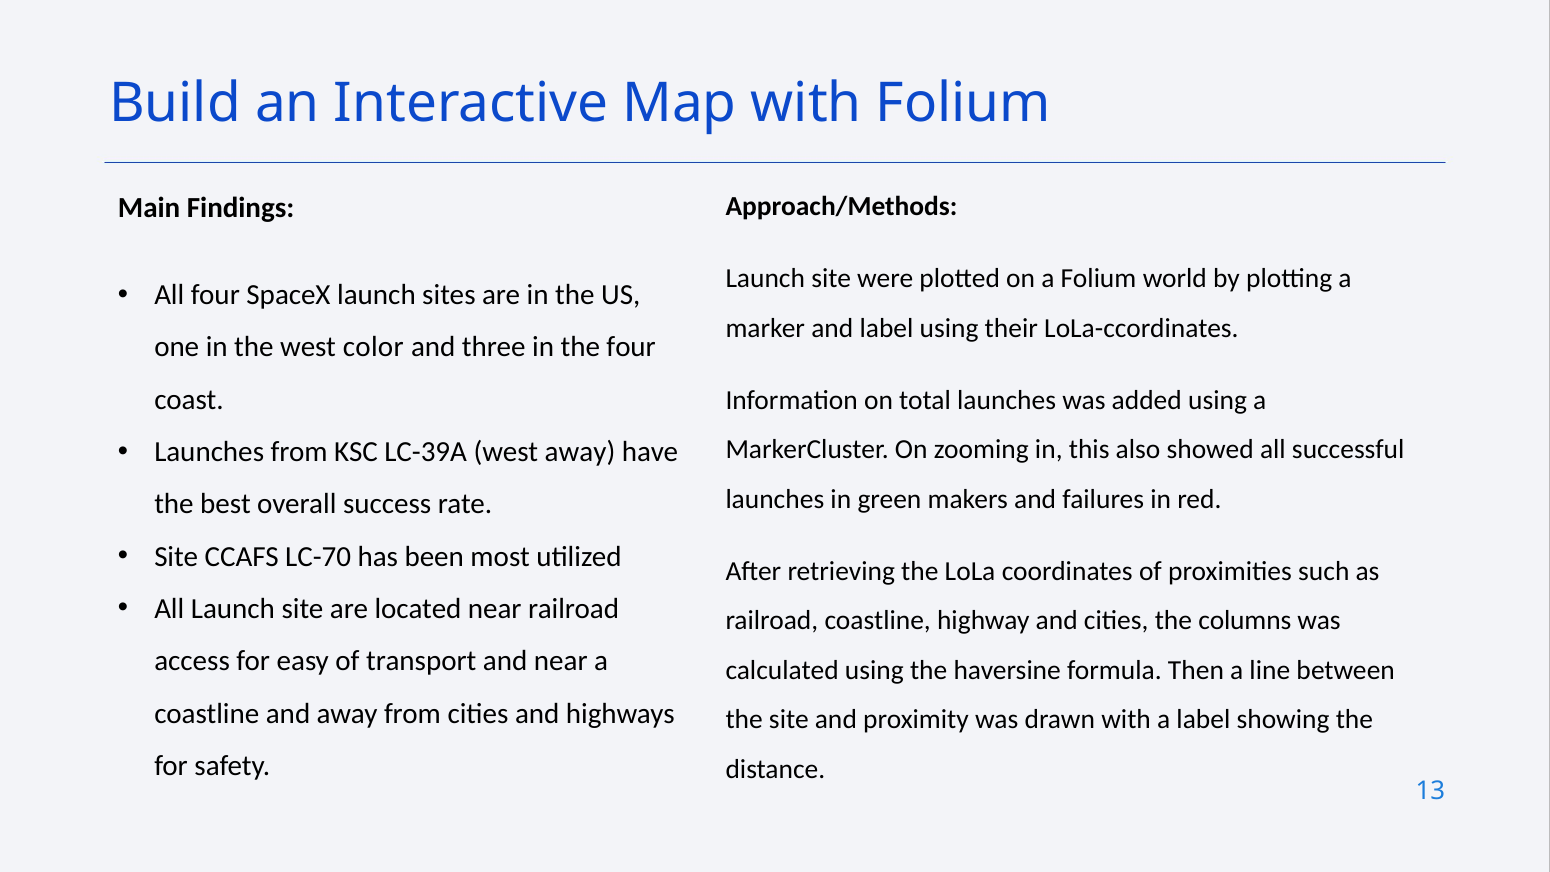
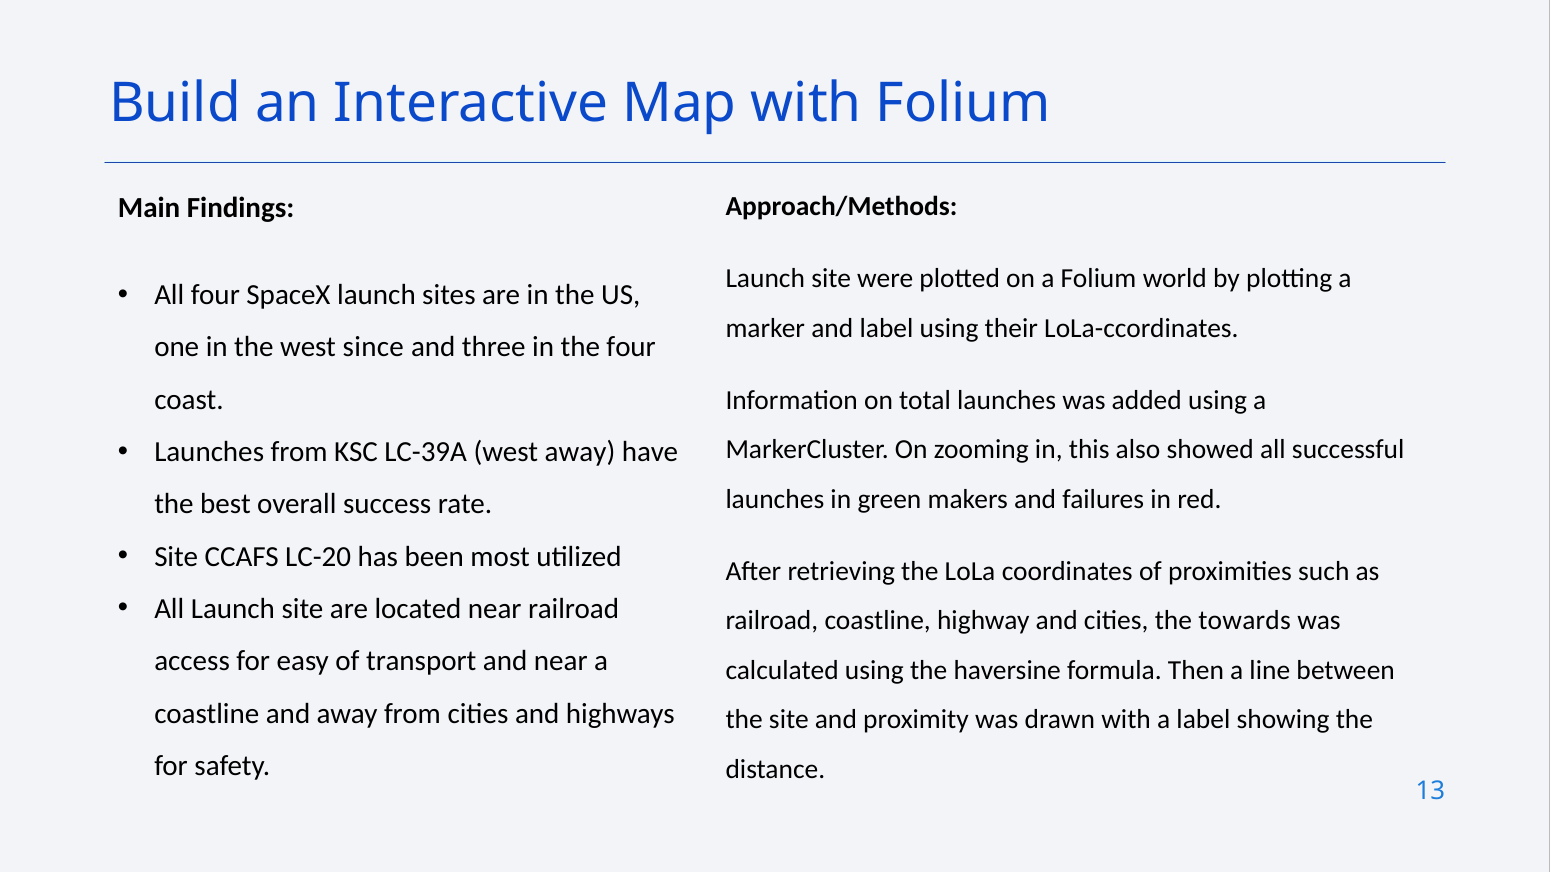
color: color -> since (373, 347)
LC-70: LC-70 -> LC-20 (318, 557)
columns: columns -> towards (1245, 621)
